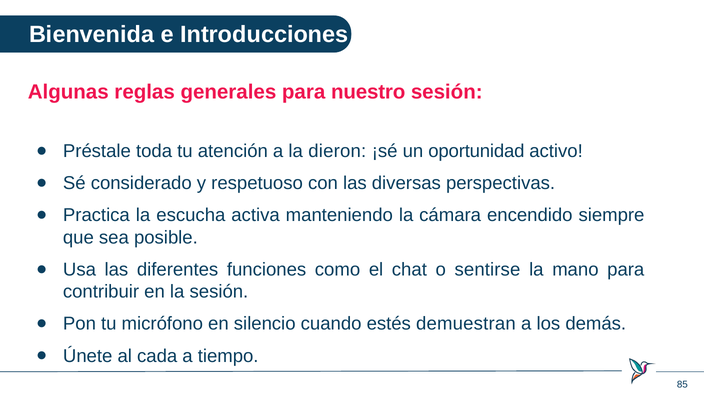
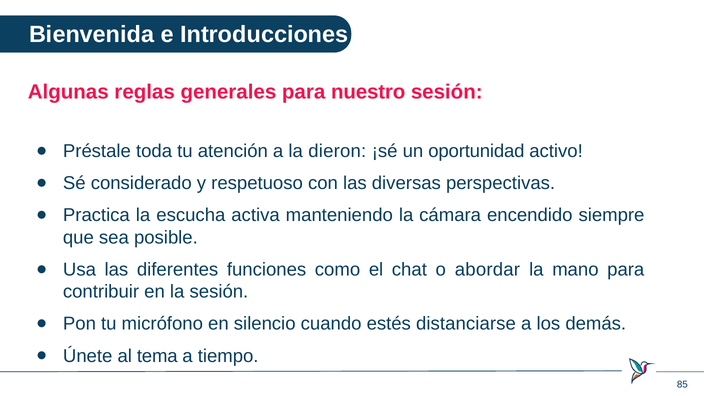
sentirse: sentirse -> abordar (487, 269)
demuestran: demuestran -> distanciarse (466, 324)
cada: cada -> tema (157, 356)
